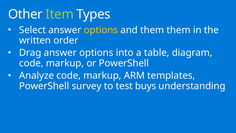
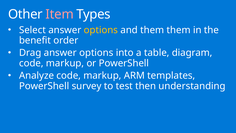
Item colour: light green -> pink (60, 14)
written: written -> benefit (35, 40)
buys: buys -> then (146, 86)
